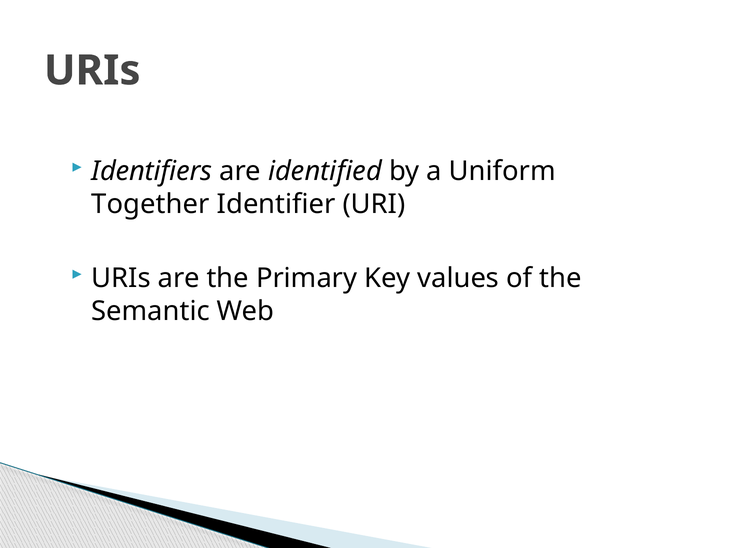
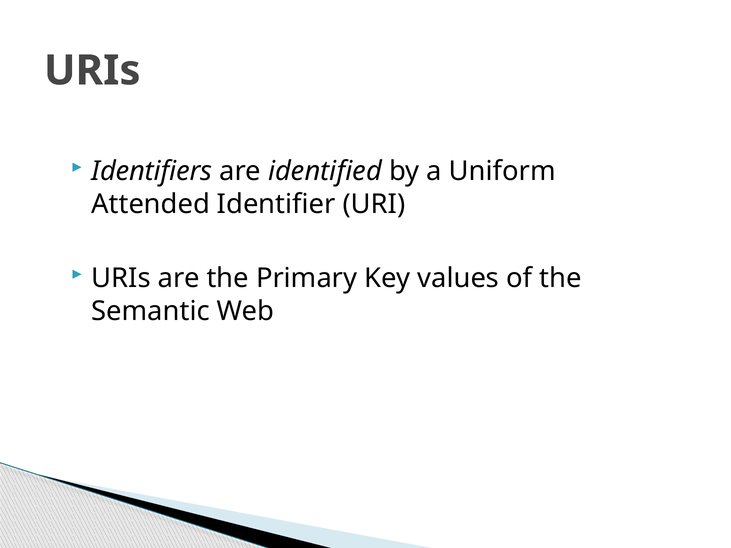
Together: Together -> Attended (151, 204)
